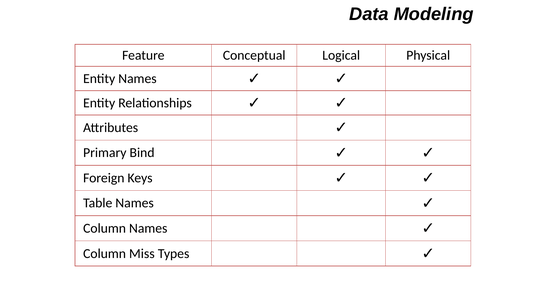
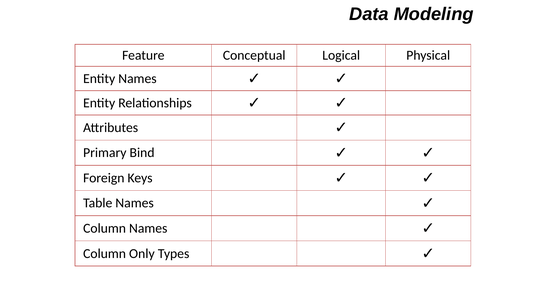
Miss: Miss -> Only (142, 254)
